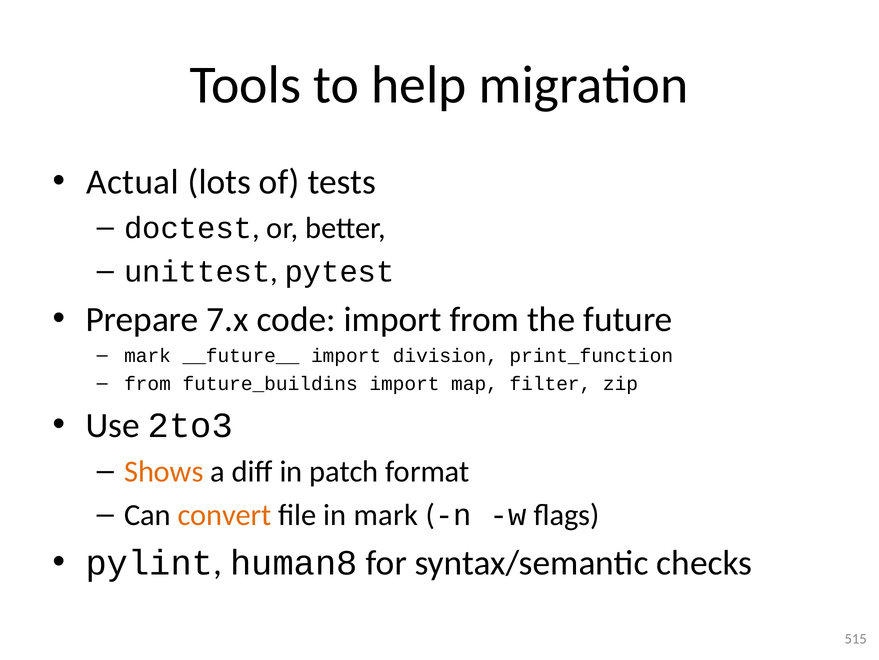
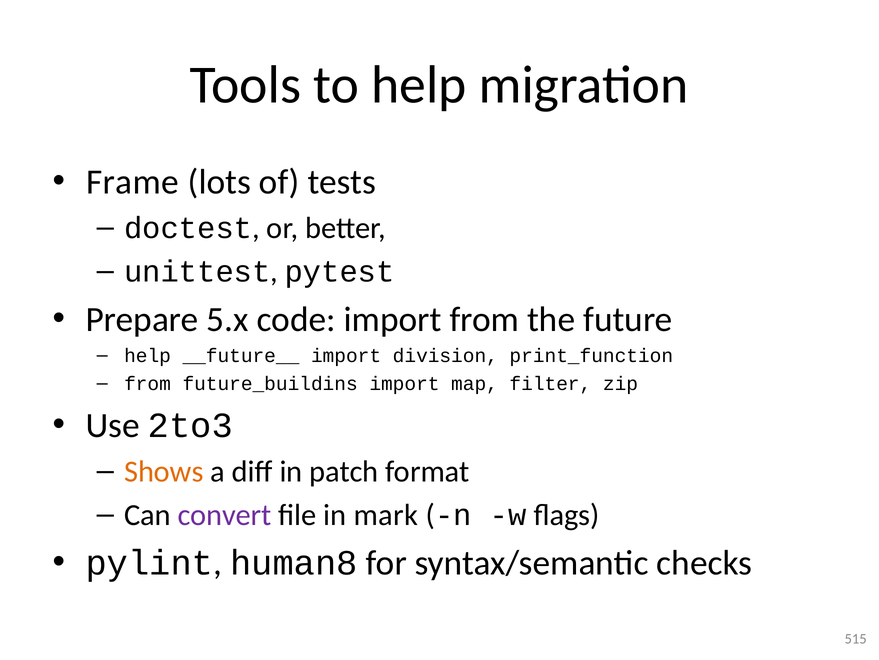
Actual: Actual -> Frame (133, 182)
7.x: 7.x -> 5.x (228, 319)
mark: mark -> help (148, 355)
convert colour: orange -> purple (225, 515)
